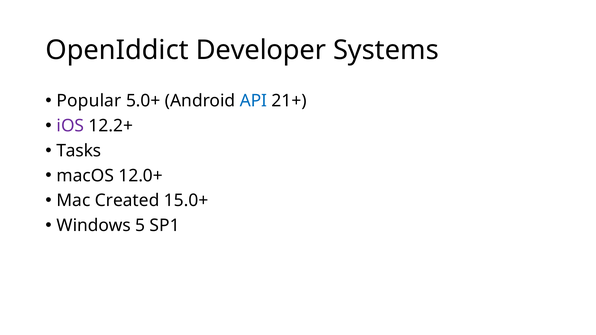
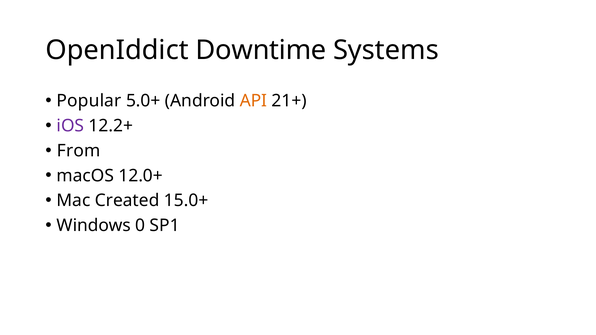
Developer: Developer -> Downtime (261, 50)
API colour: blue -> orange (253, 101)
Tasks: Tasks -> From (79, 151)
5: 5 -> 0 (140, 226)
